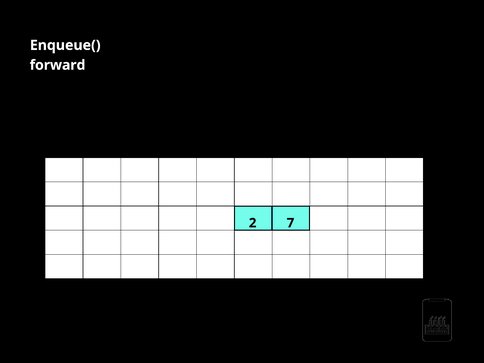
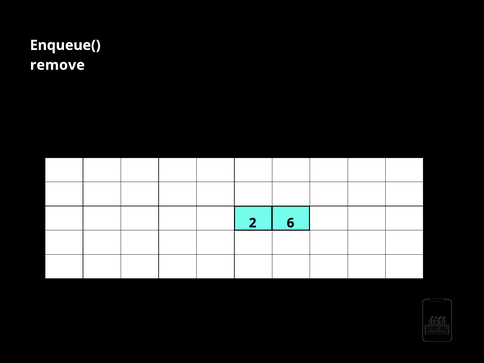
forward: forward -> remove (57, 65)
7: 7 -> 6 (290, 223)
